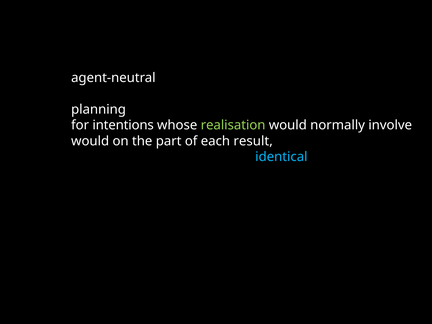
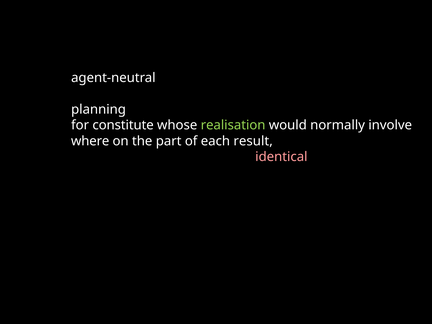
intentions: intentions -> constitute (123, 125)
would: would -> where (90, 141)
identical colour: light blue -> pink (281, 157)
